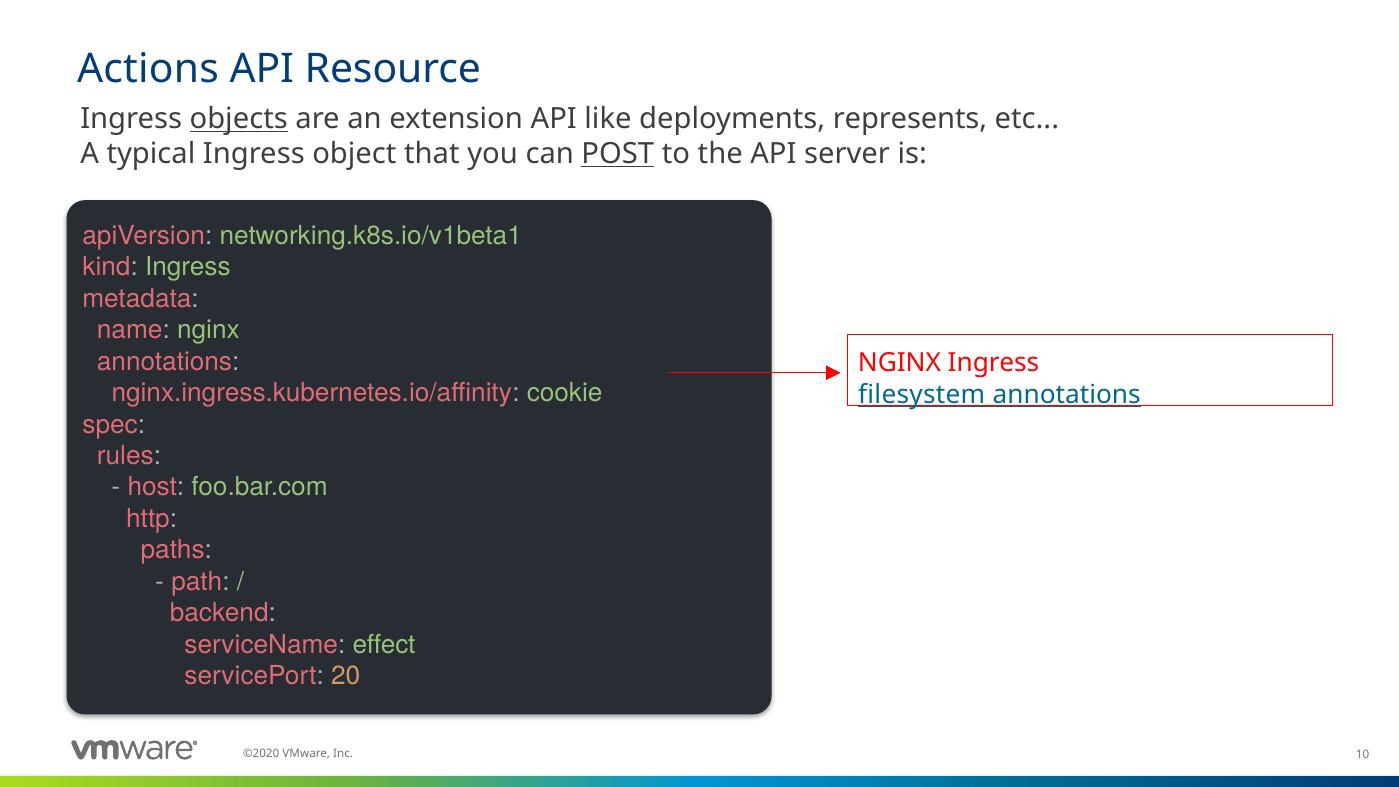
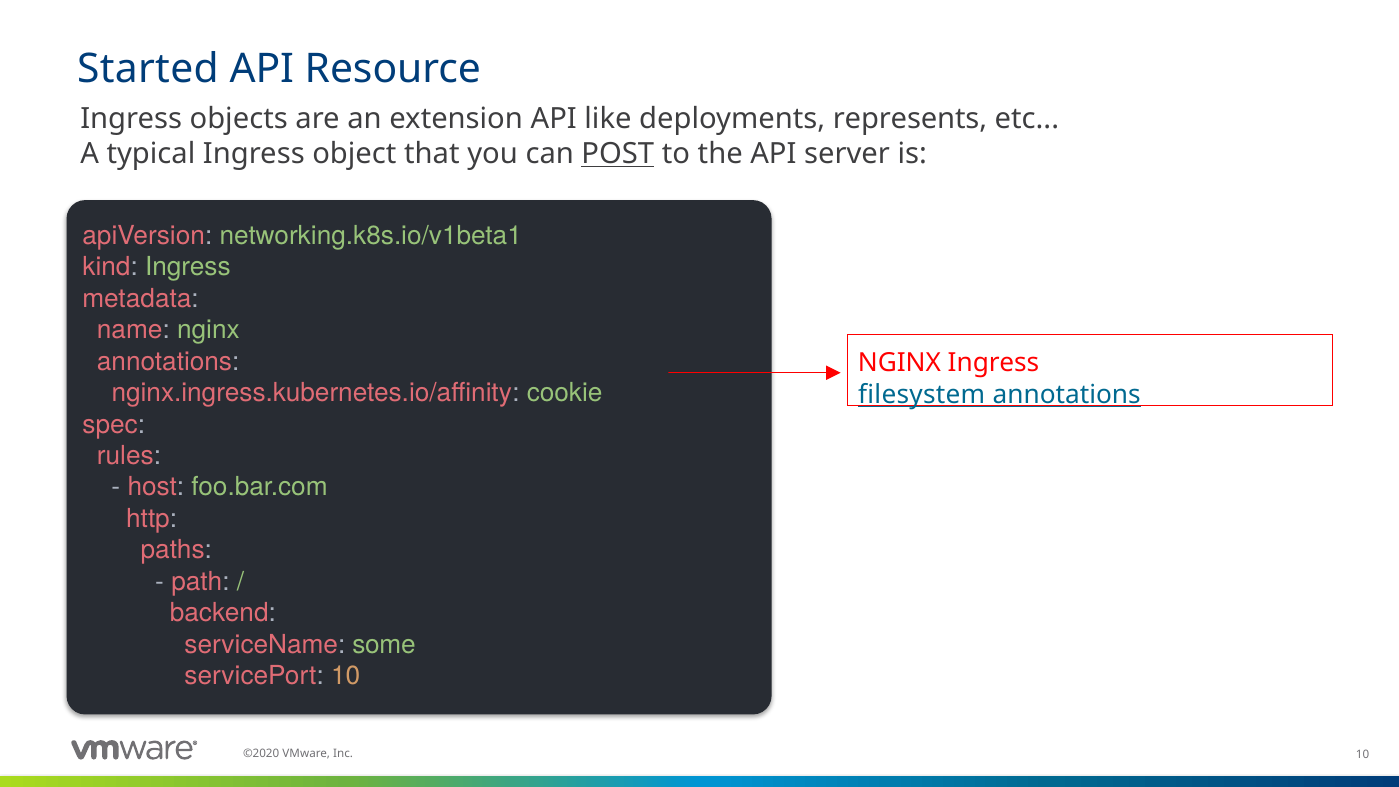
Actions: Actions -> Started (148, 69)
objects underline: present -> none (239, 119)
effect: effect -> some (384, 645)
servicePort 20: 20 -> 10 (346, 676)
